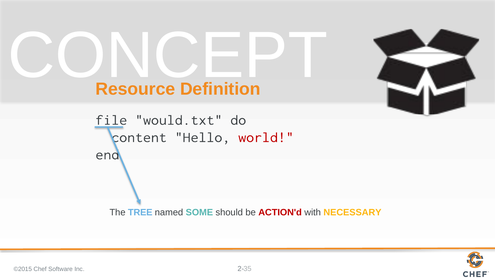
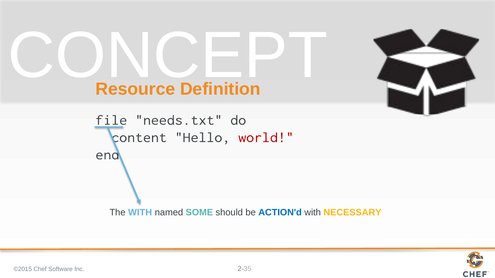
would.txt: would.txt -> needs.txt (179, 120)
The TREE: TREE -> WITH (140, 213)
ACTION'd colour: red -> blue (280, 213)
